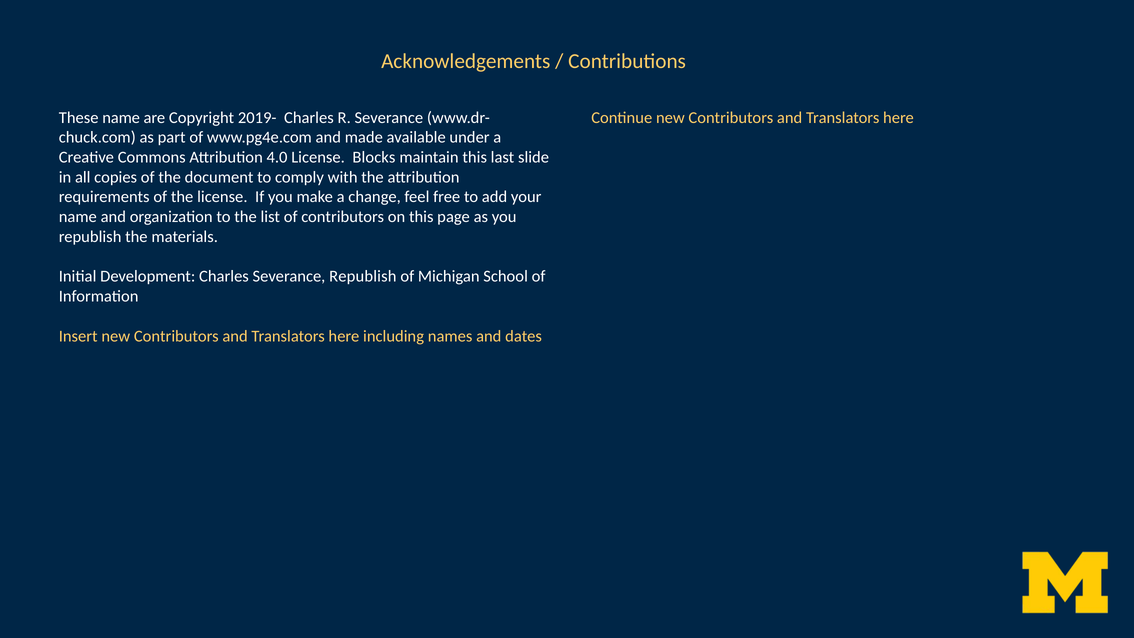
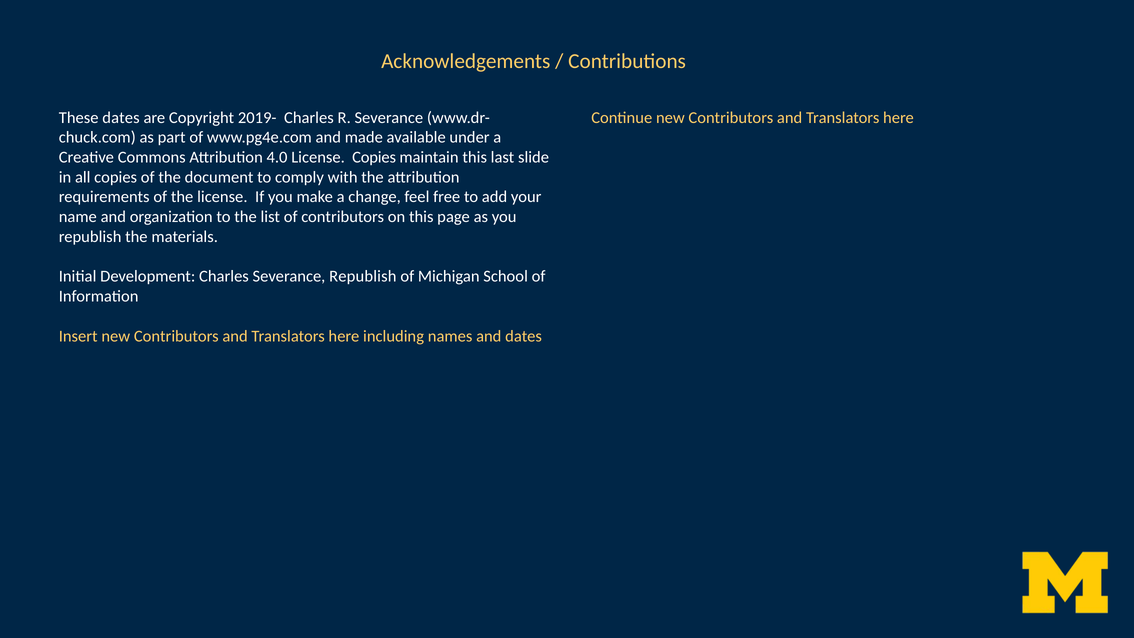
These name: name -> dates (121, 118)
License Blocks: Blocks -> Copies (374, 157)
